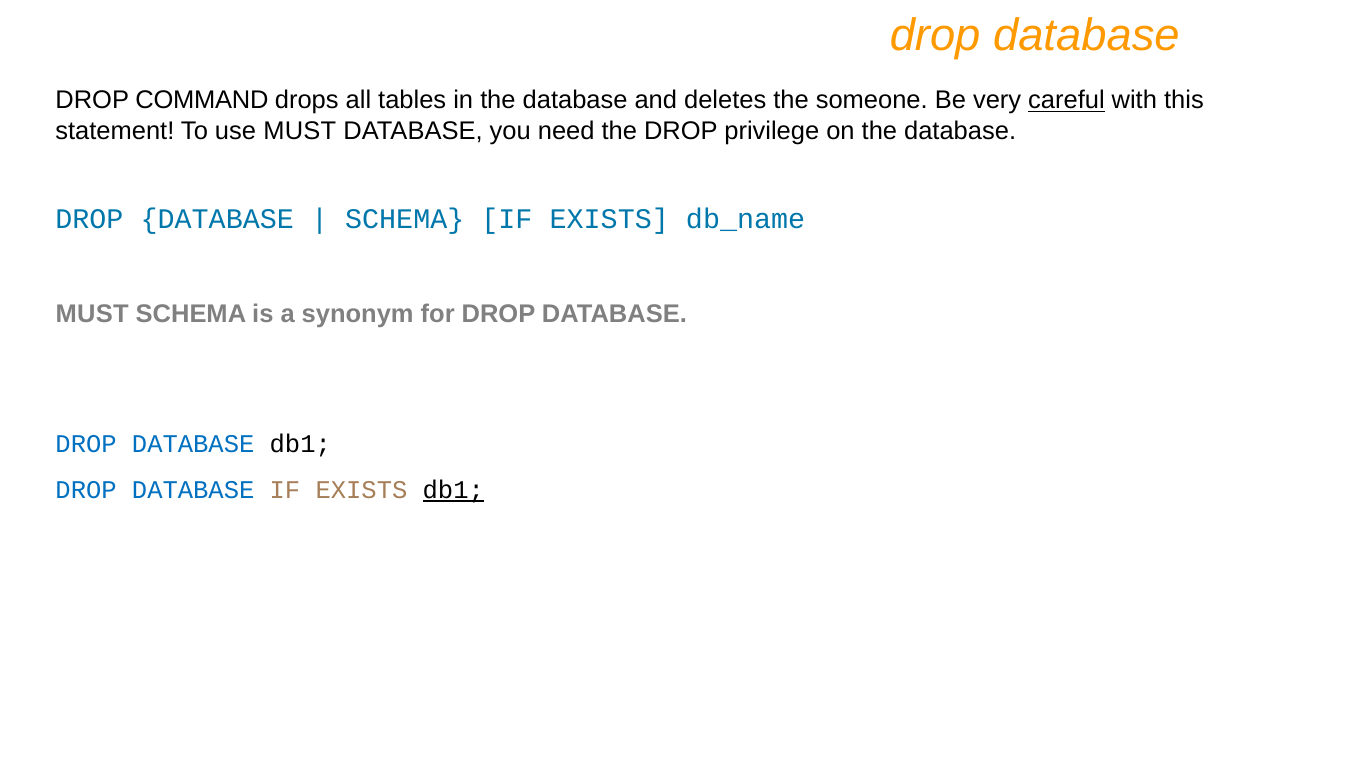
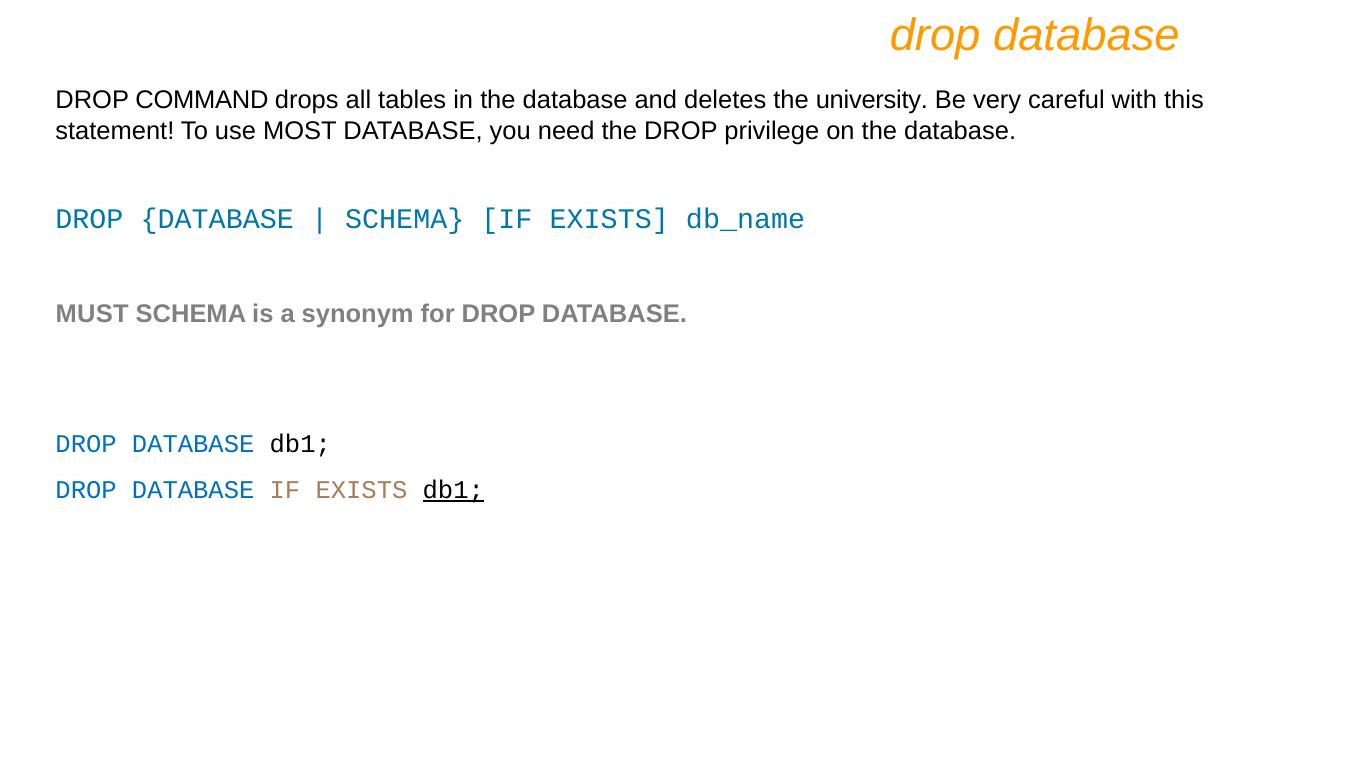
someone: someone -> university (872, 100)
careful underline: present -> none (1066, 100)
use MUST: MUST -> MOST (300, 131)
